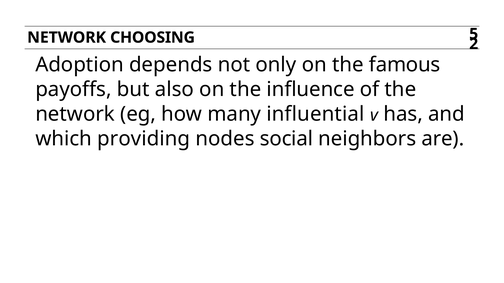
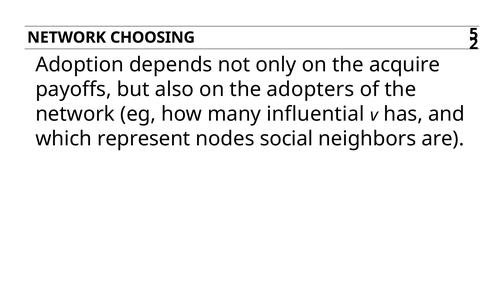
famous: famous -> acquire (405, 65)
influence: influence -> adopters (310, 89)
providing: providing -> represent (144, 139)
